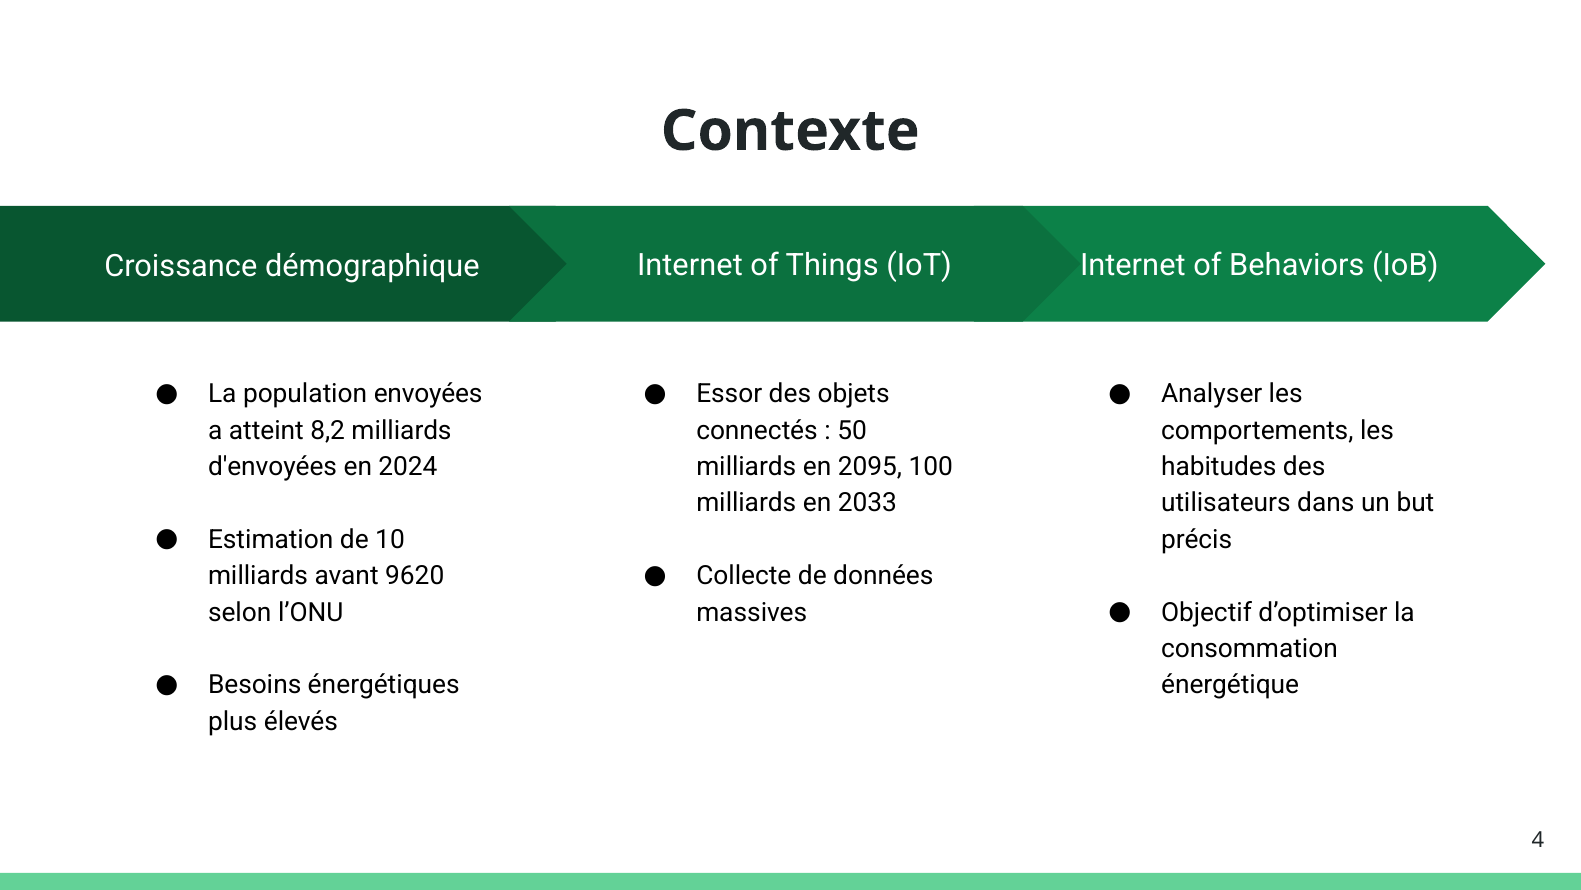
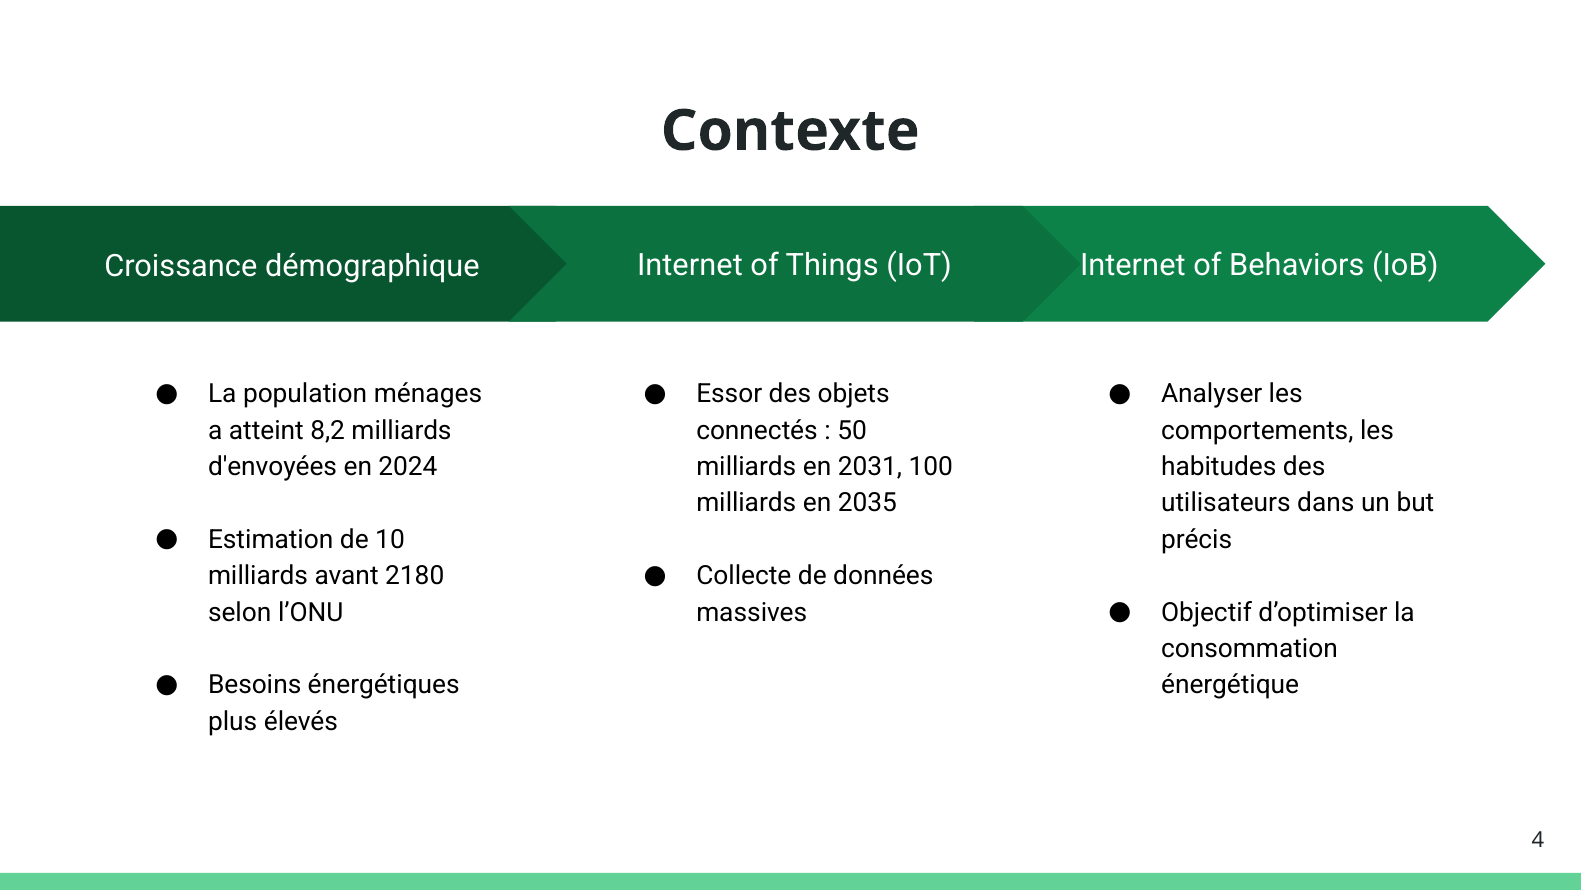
envoyées: envoyées -> ménages (428, 394)
2095: 2095 -> 2031 (870, 466)
2033: 2033 -> 2035 (867, 503)
9620: 9620 -> 2180 (415, 576)
